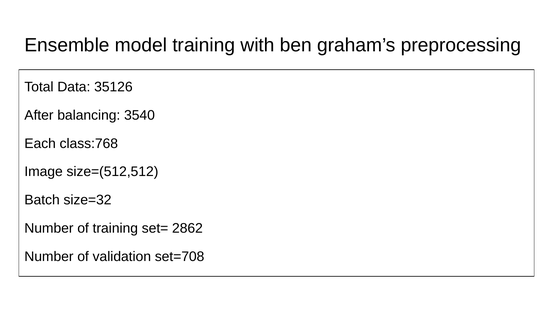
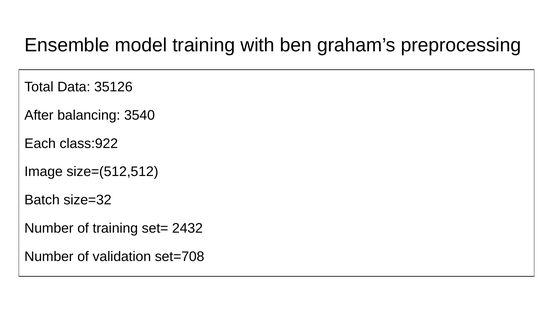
class:768: class:768 -> class:922 (89, 144)
2862: 2862 -> 2432 (187, 228)
